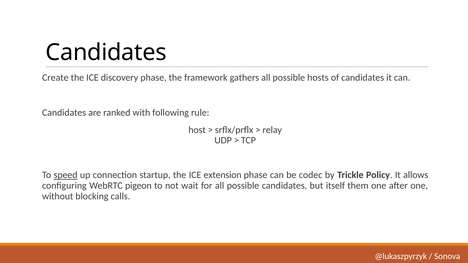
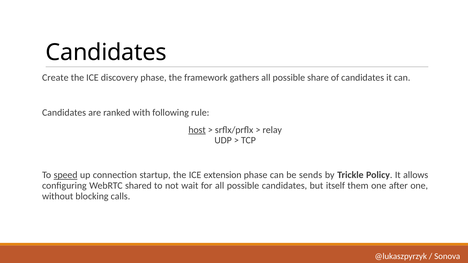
hosts: hosts -> share (318, 78)
host underline: none -> present (197, 130)
codec: codec -> sends (311, 175)
pigeon: pigeon -> shared (138, 186)
